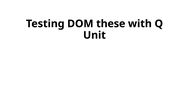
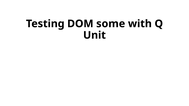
these: these -> some (111, 24)
